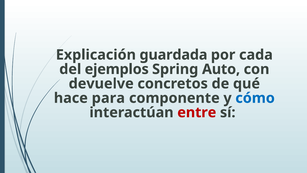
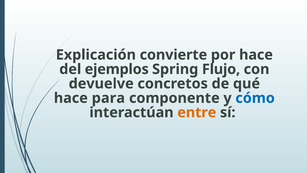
guardada: guardada -> convierte (173, 55)
por cada: cada -> hace (256, 55)
Auto: Auto -> Flujo (221, 69)
entre colour: red -> orange (197, 112)
